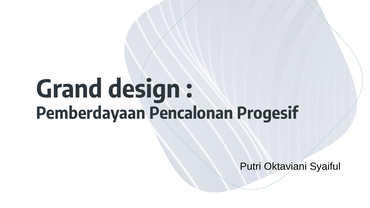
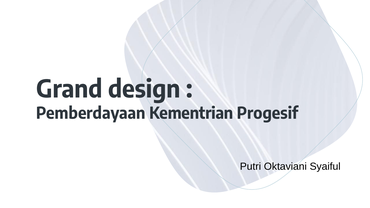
Pencalonan: Pencalonan -> Kementrian (191, 114)
